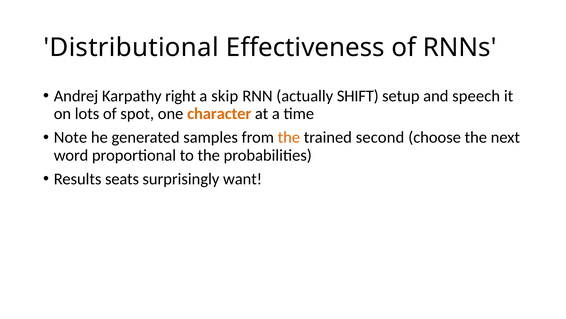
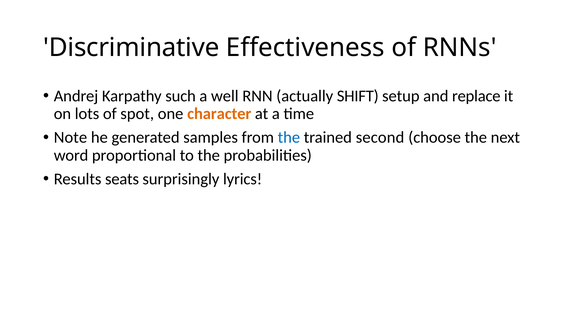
Distributional: Distributional -> Discriminative (131, 48)
right: right -> such (181, 96)
skip: skip -> well (225, 96)
speech: speech -> replace (476, 96)
the colour: orange -> blue (289, 137)
want: want -> lyrics (243, 179)
